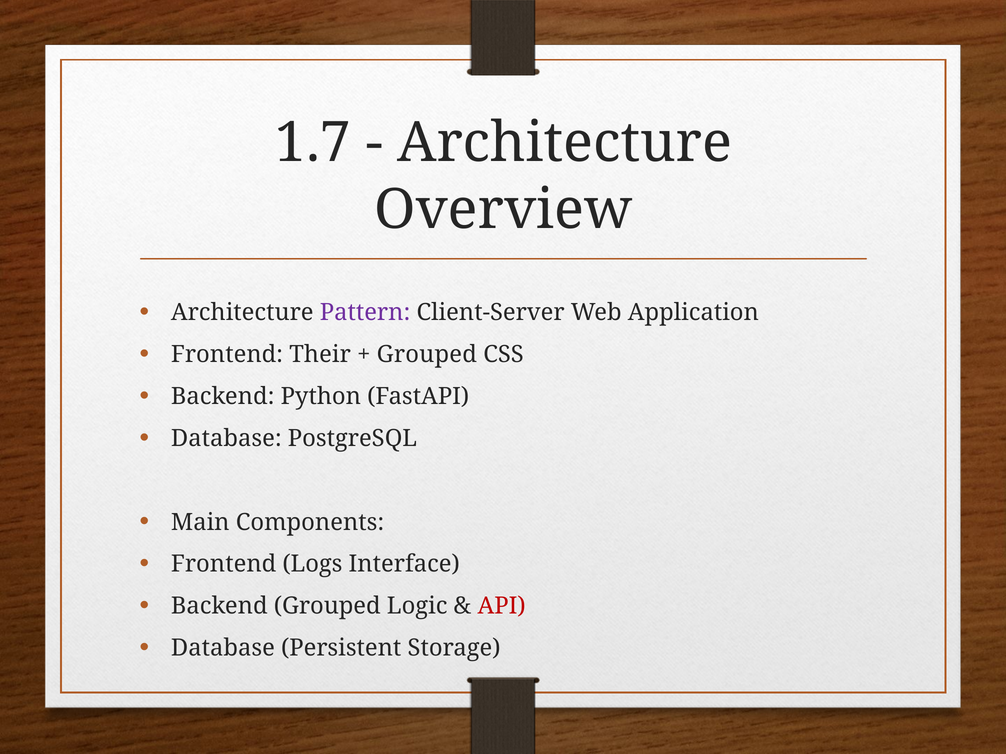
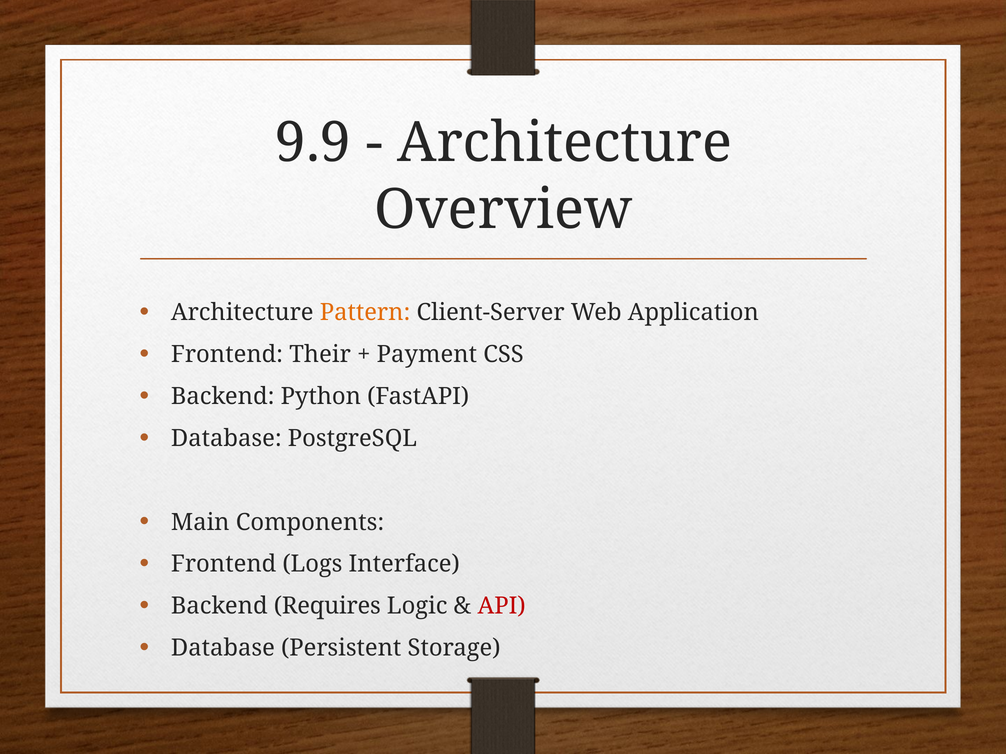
1.7: 1.7 -> 9.9 (313, 143)
Pattern colour: purple -> orange (365, 313)
Grouped: Grouped -> Payment (427, 355)
Backend Grouped: Grouped -> Requires (327, 606)
